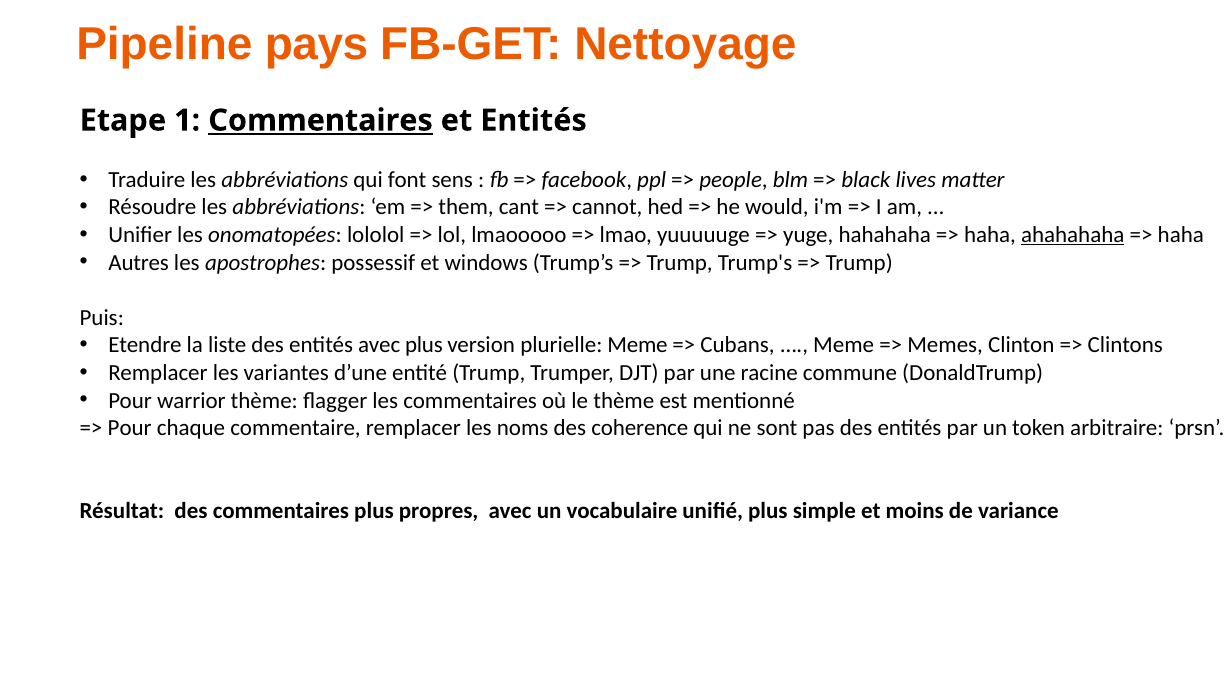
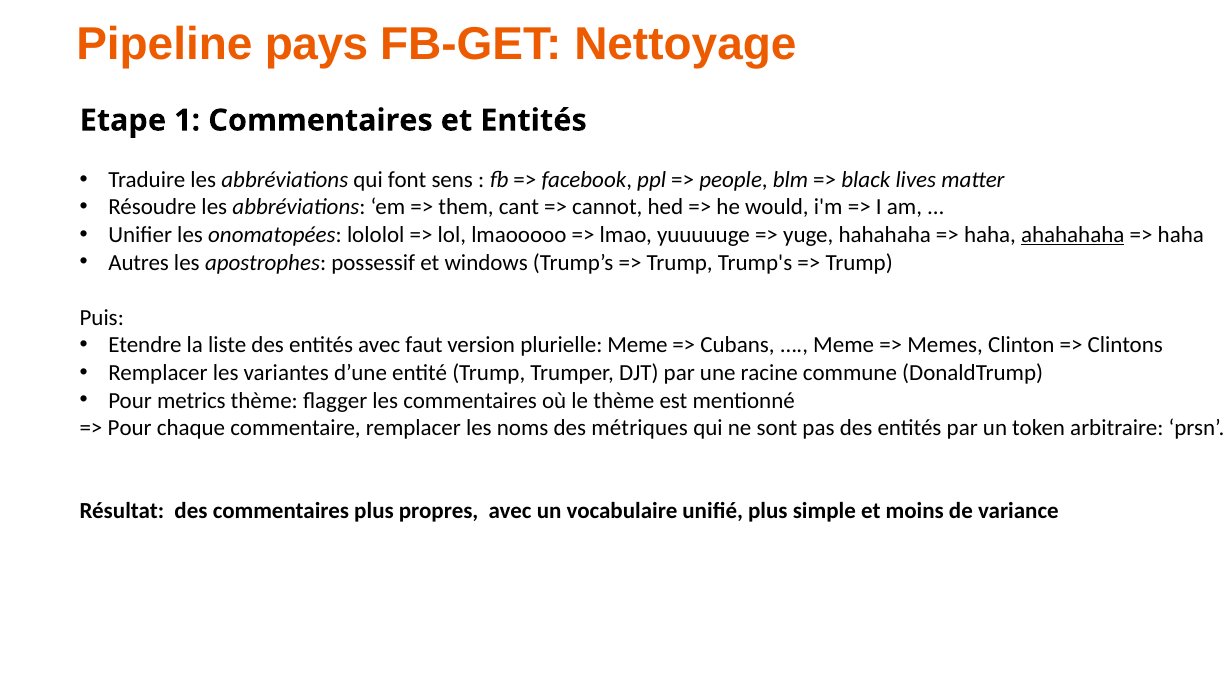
Commentaires underline: present -> none (321, 120)
avec plus: plus -> faut (424, 345)
warrior: warrior -> metrics (191, 401)
coherence: coherence -> métriques (640, 428)
